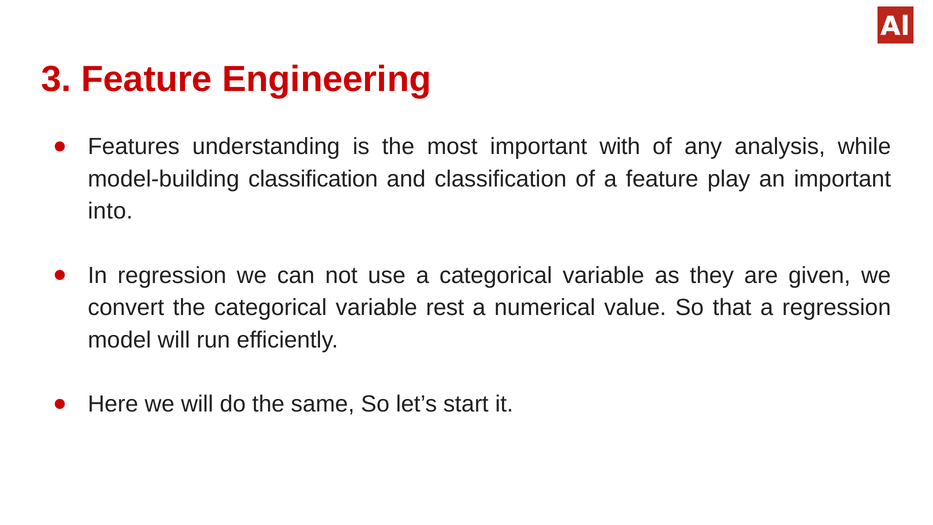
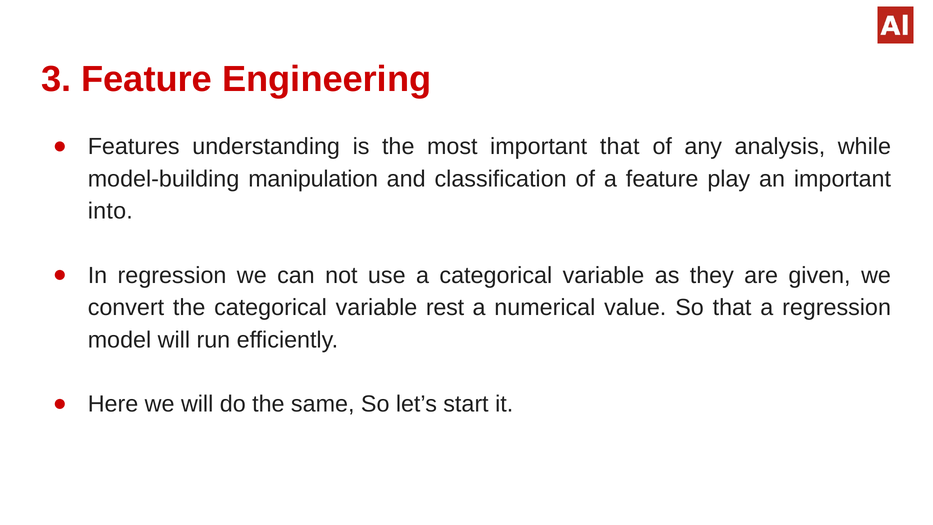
important with: with -> that (620, 147)
model-building classification: classification -> manipulation (313, 179)
